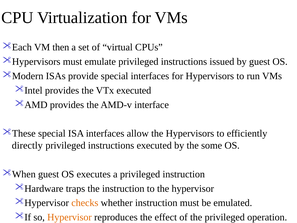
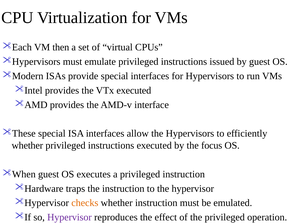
directly: directly -> whether (27, 145)
some: some -> focus (212, 145)
Hypervisor colour: orange -> purple (69, 217)
